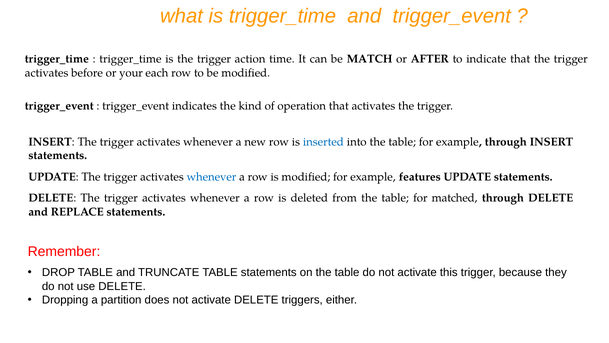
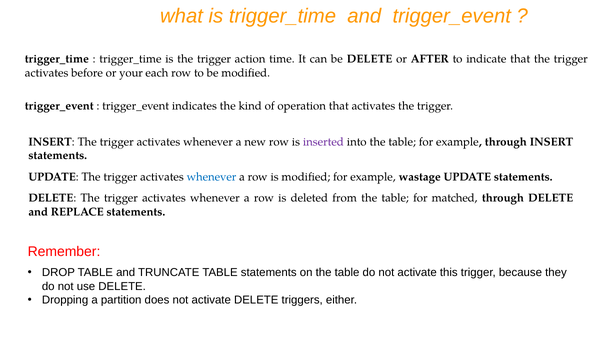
be MATCH: MATCH -> DELETE (370, 59)
inserted colour: blue -> purple (323, 142)
features: features -> wastage (420, 177)
